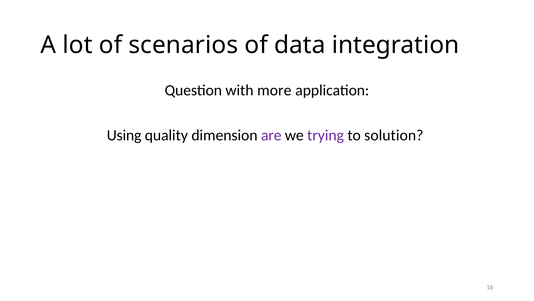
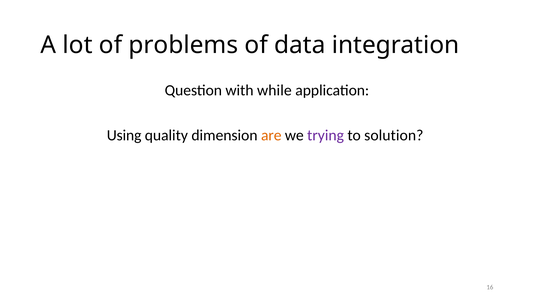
scenarios: scenarios -> problems (183, 45)
more: more -> while (274, 90)
are colour: purple -> orange (271, 135)
